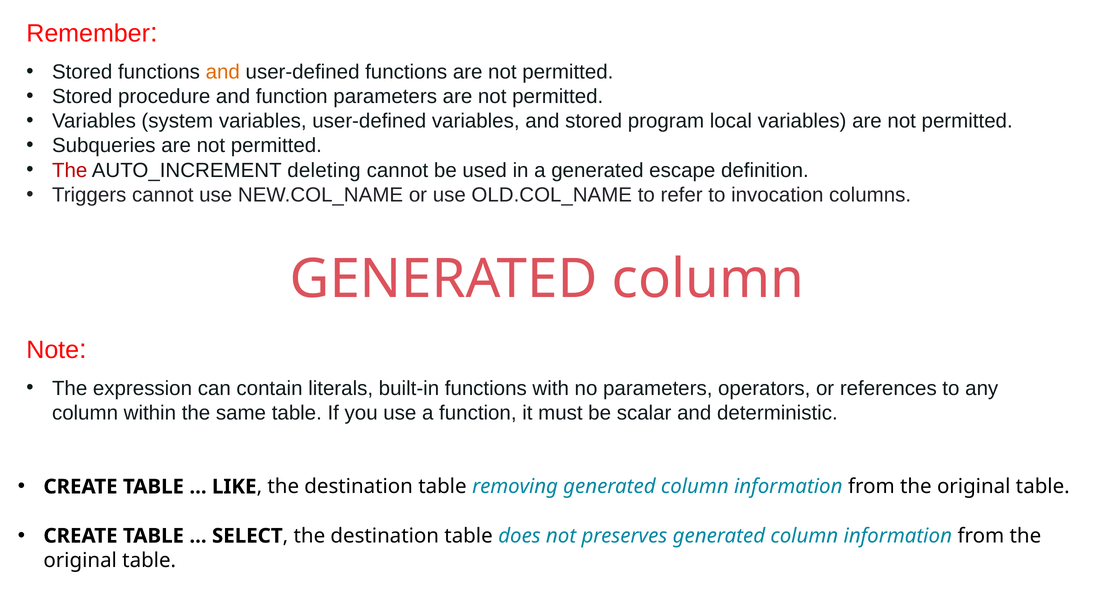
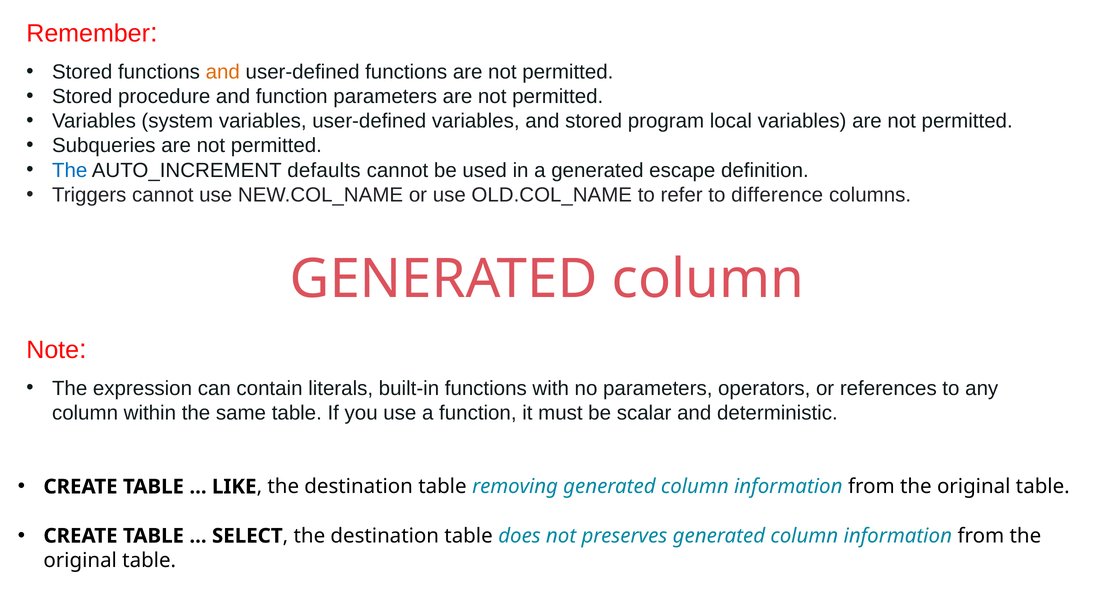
The colour: red -> blue (70, 170)
deleting: deleting -> defaults (324, 170)
invocation: invocation -> difference (777, 195)
